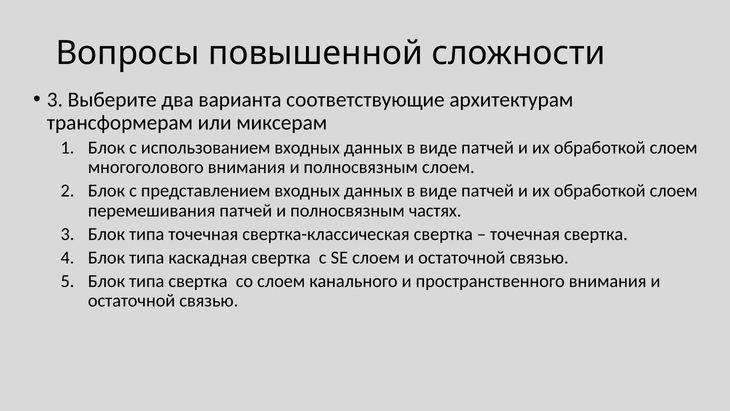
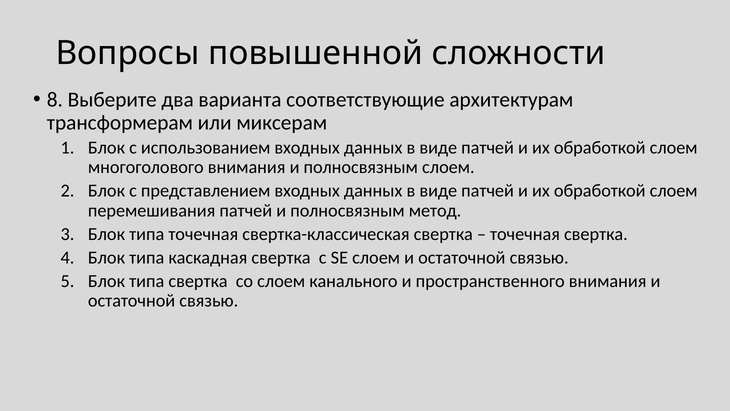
3: 3 -> 8 (55, 99)
частях: частях -> метод (435, 210)
